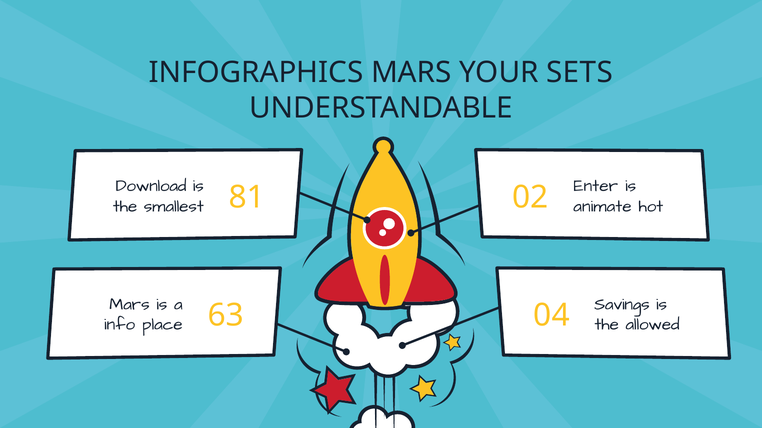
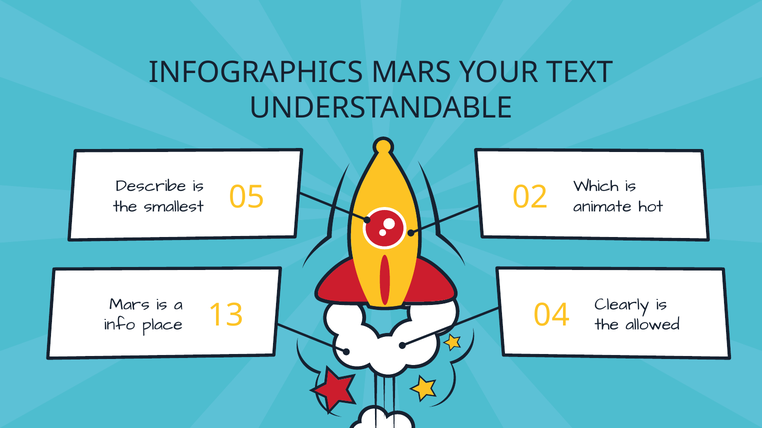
SETS: SETS -> TEXT (580, 72)
Download: Download -> Describe (151, 186)
Enter: Enter -> Which (596, 186)
81: 81 -> 05 (247, 197)
Savings: Savings -> Clearly (622, 305)
63: 63 -> 13 (226, 316)
